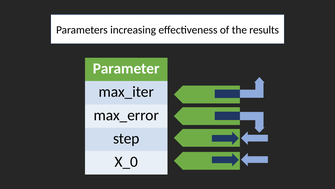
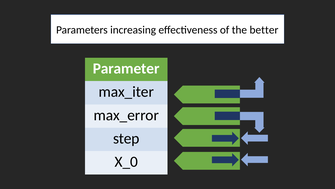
results: results -> better (264, 30)
